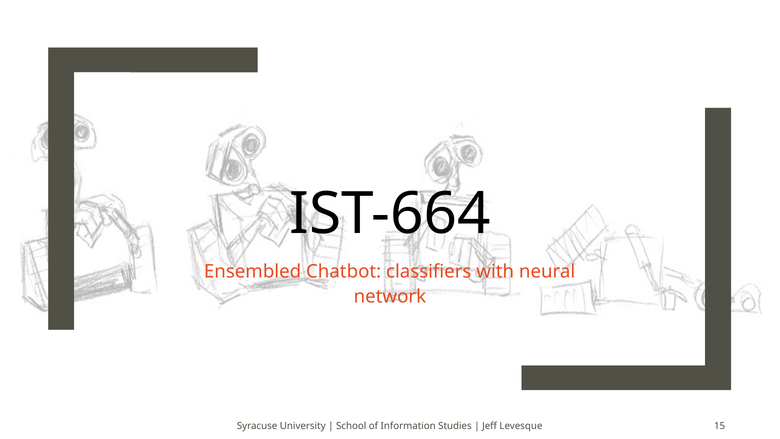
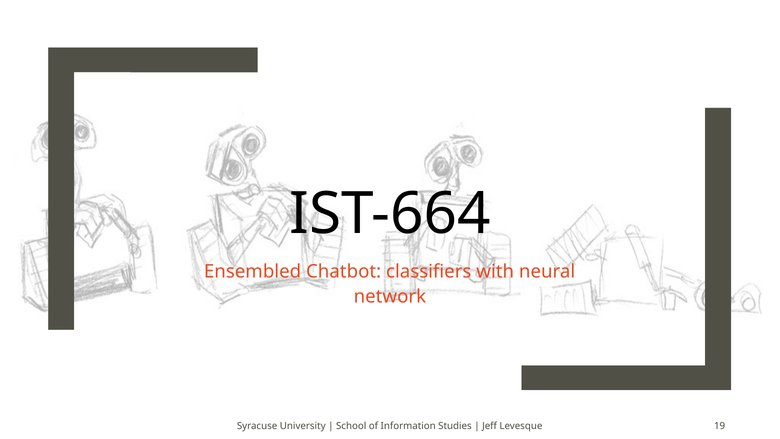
15: 15 -> 19 (720, 426)
